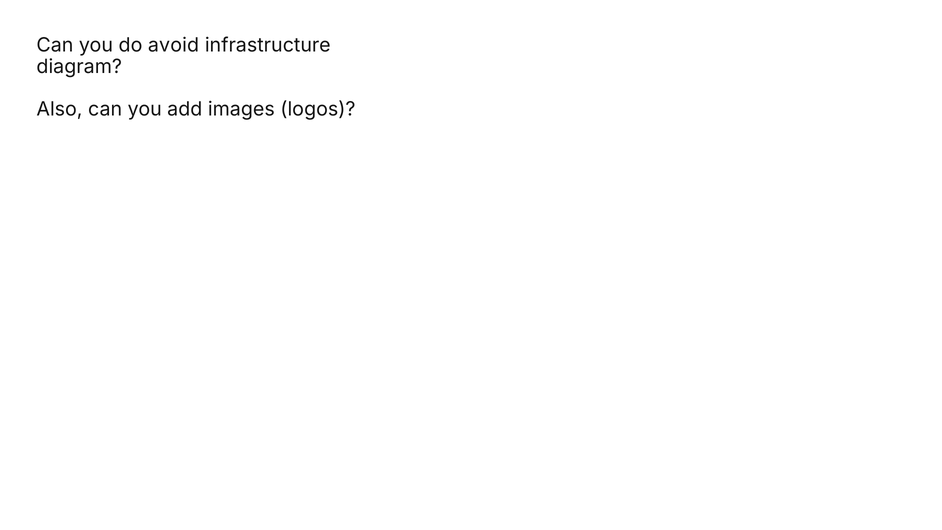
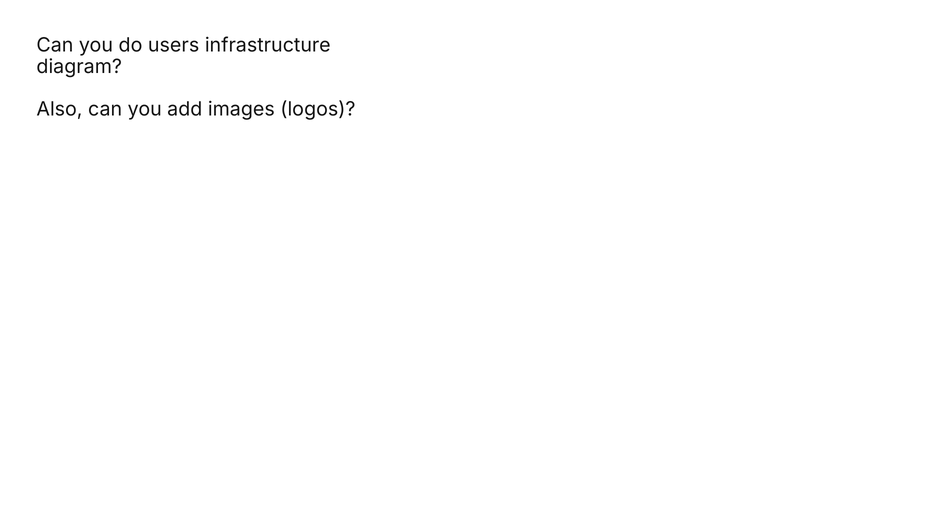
avoid: avoid -> users (174, 45)
